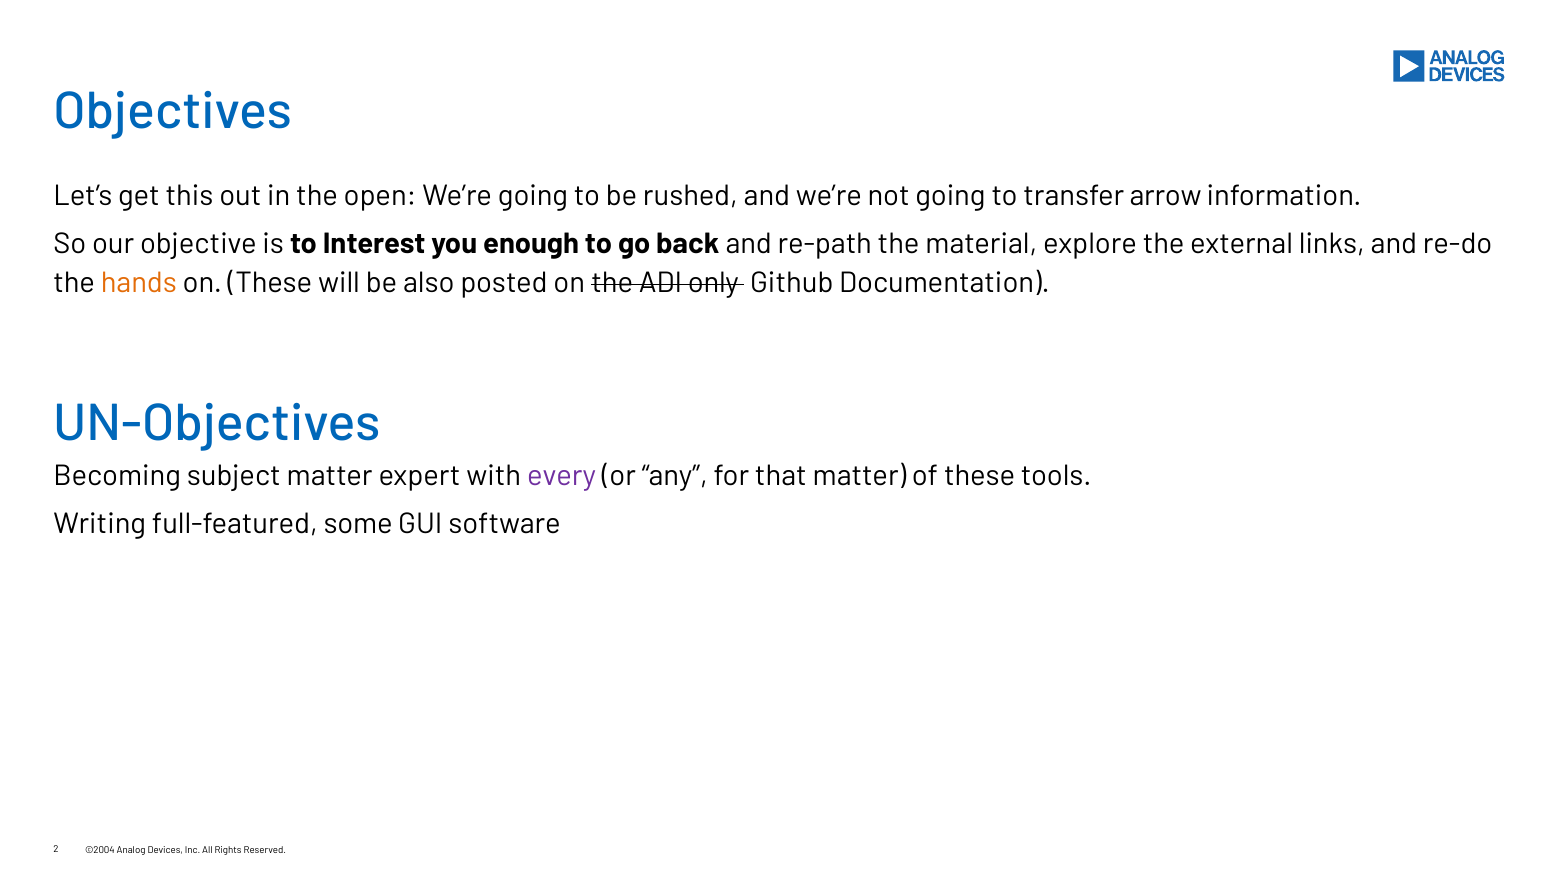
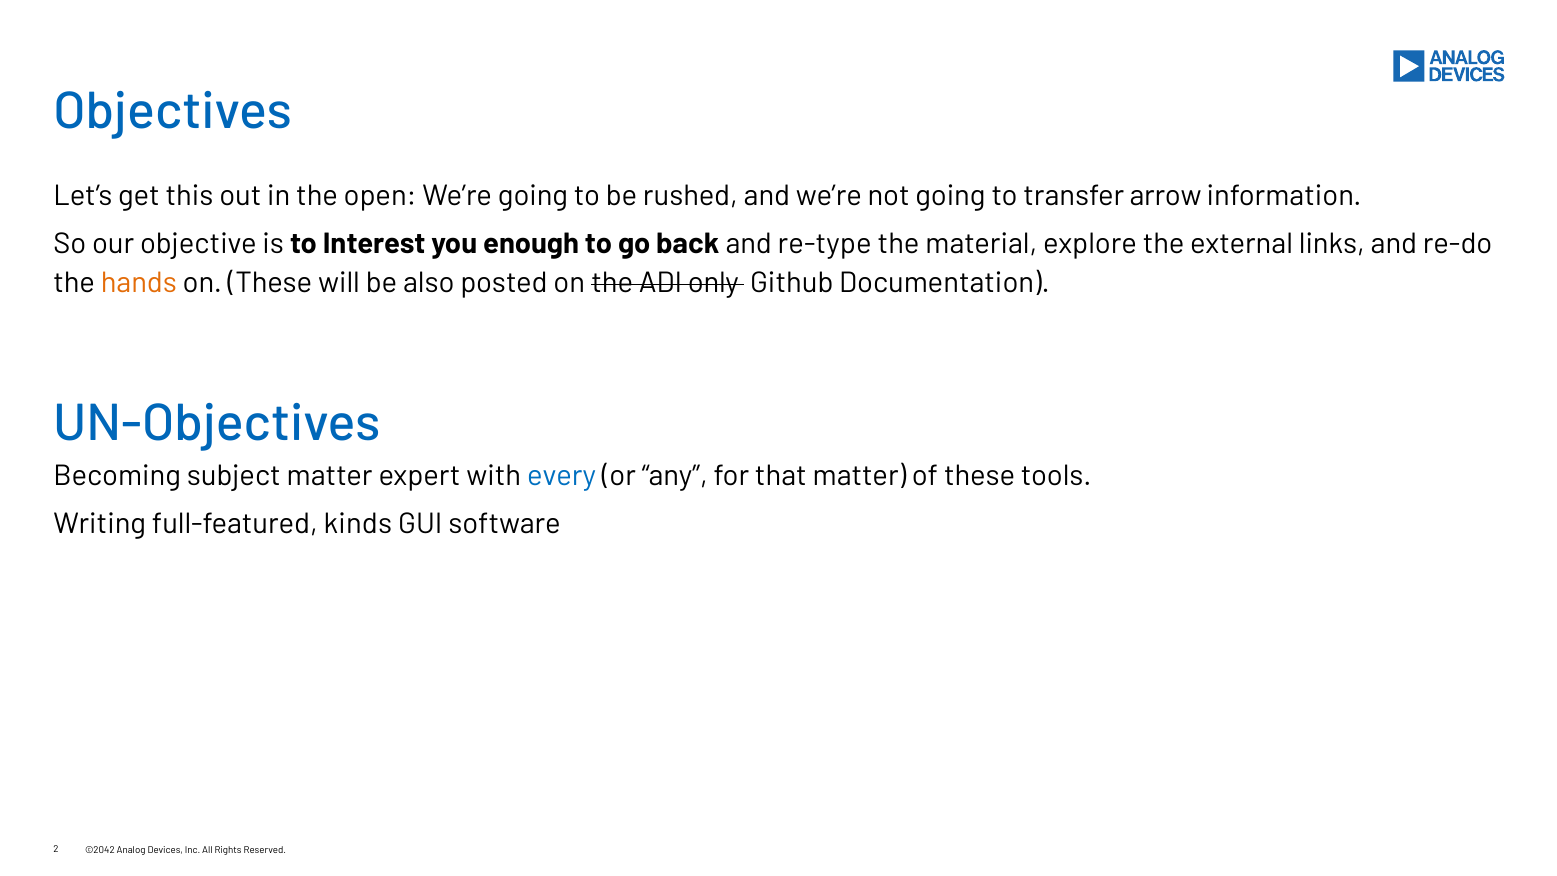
re-path: re-path -> re-type (825, 244)
every colour: purple -> blue (562, 476)
some: some -> kinds (358, 524)
©2004: ©2004 -> ©2042 (100, 850)
